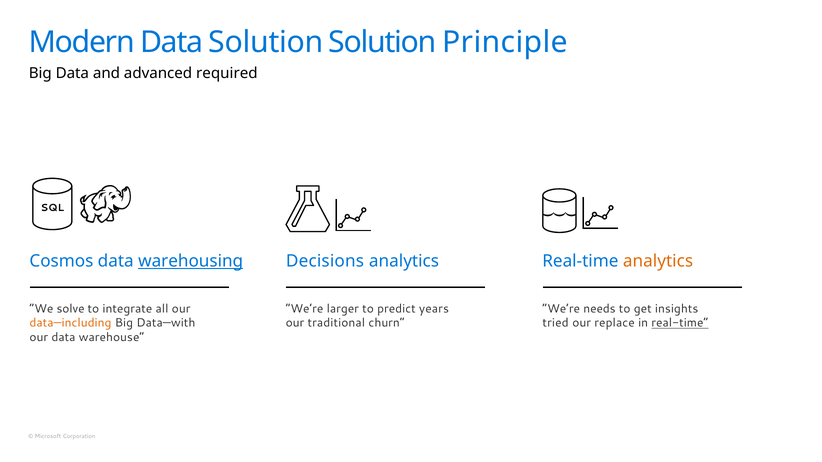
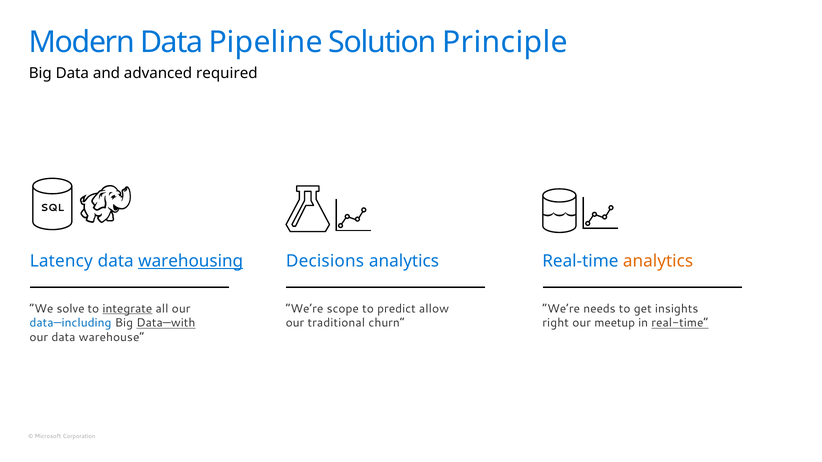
Data Solution: Solution -> Pipeline (266, 42)
Cosmos: Cosmos -> Latency (61, 261)
integrate underline: none -> present (127, 309)
larger: larger -> scope (343, 309)
years: years -> allow (434, 309)
tried: tried -> right (556, 323)
replace: replace -> meetup (615, 323)
data—including colour: orange -> blue (70, 323)
Data—with underline: none -> present (166, 323)
